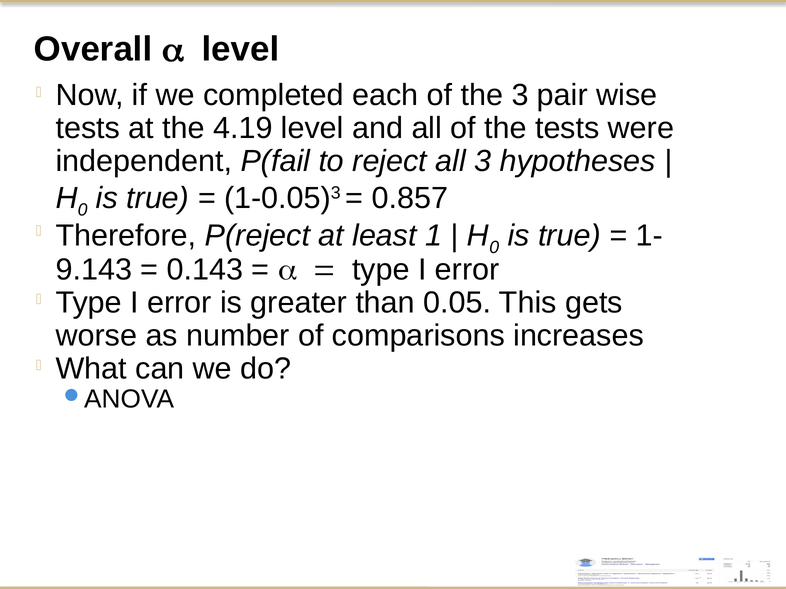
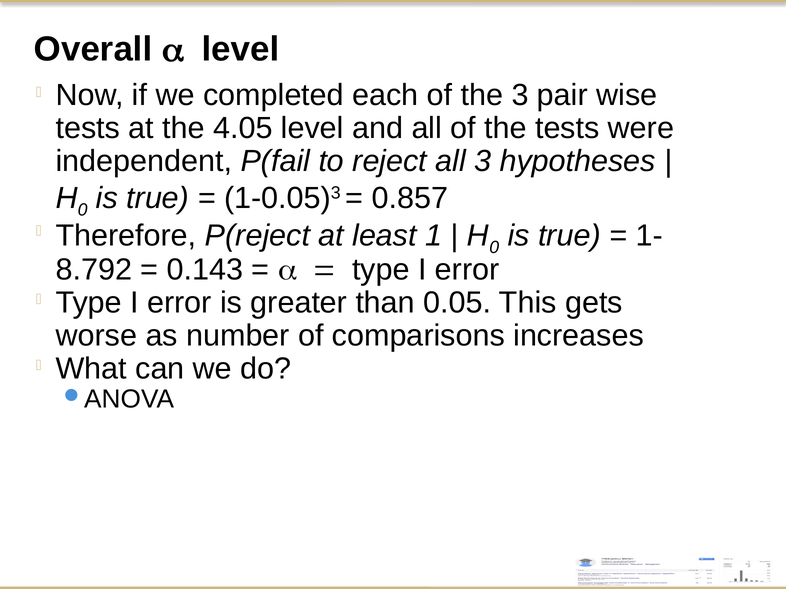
4.19: 4.19 -> 4.05 (243, 129)
9.143: 9.143 -> 8.792 (94, 270)
